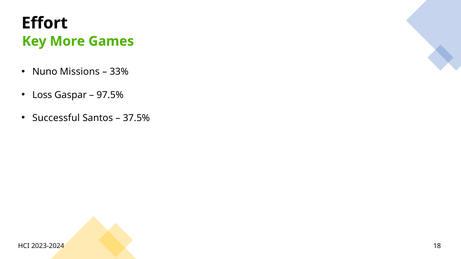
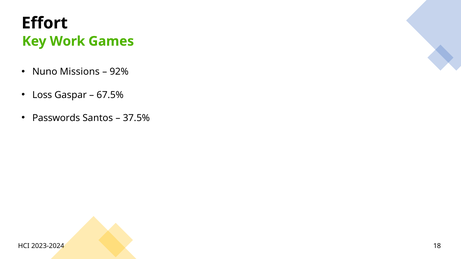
More: More -> Work (67, 41)
33%: 33% -> 92% (119, 72)
97.5%: 97.5% -> 67.5% (110, 95)
Successful: Successful -> Passwords (56, 118)
